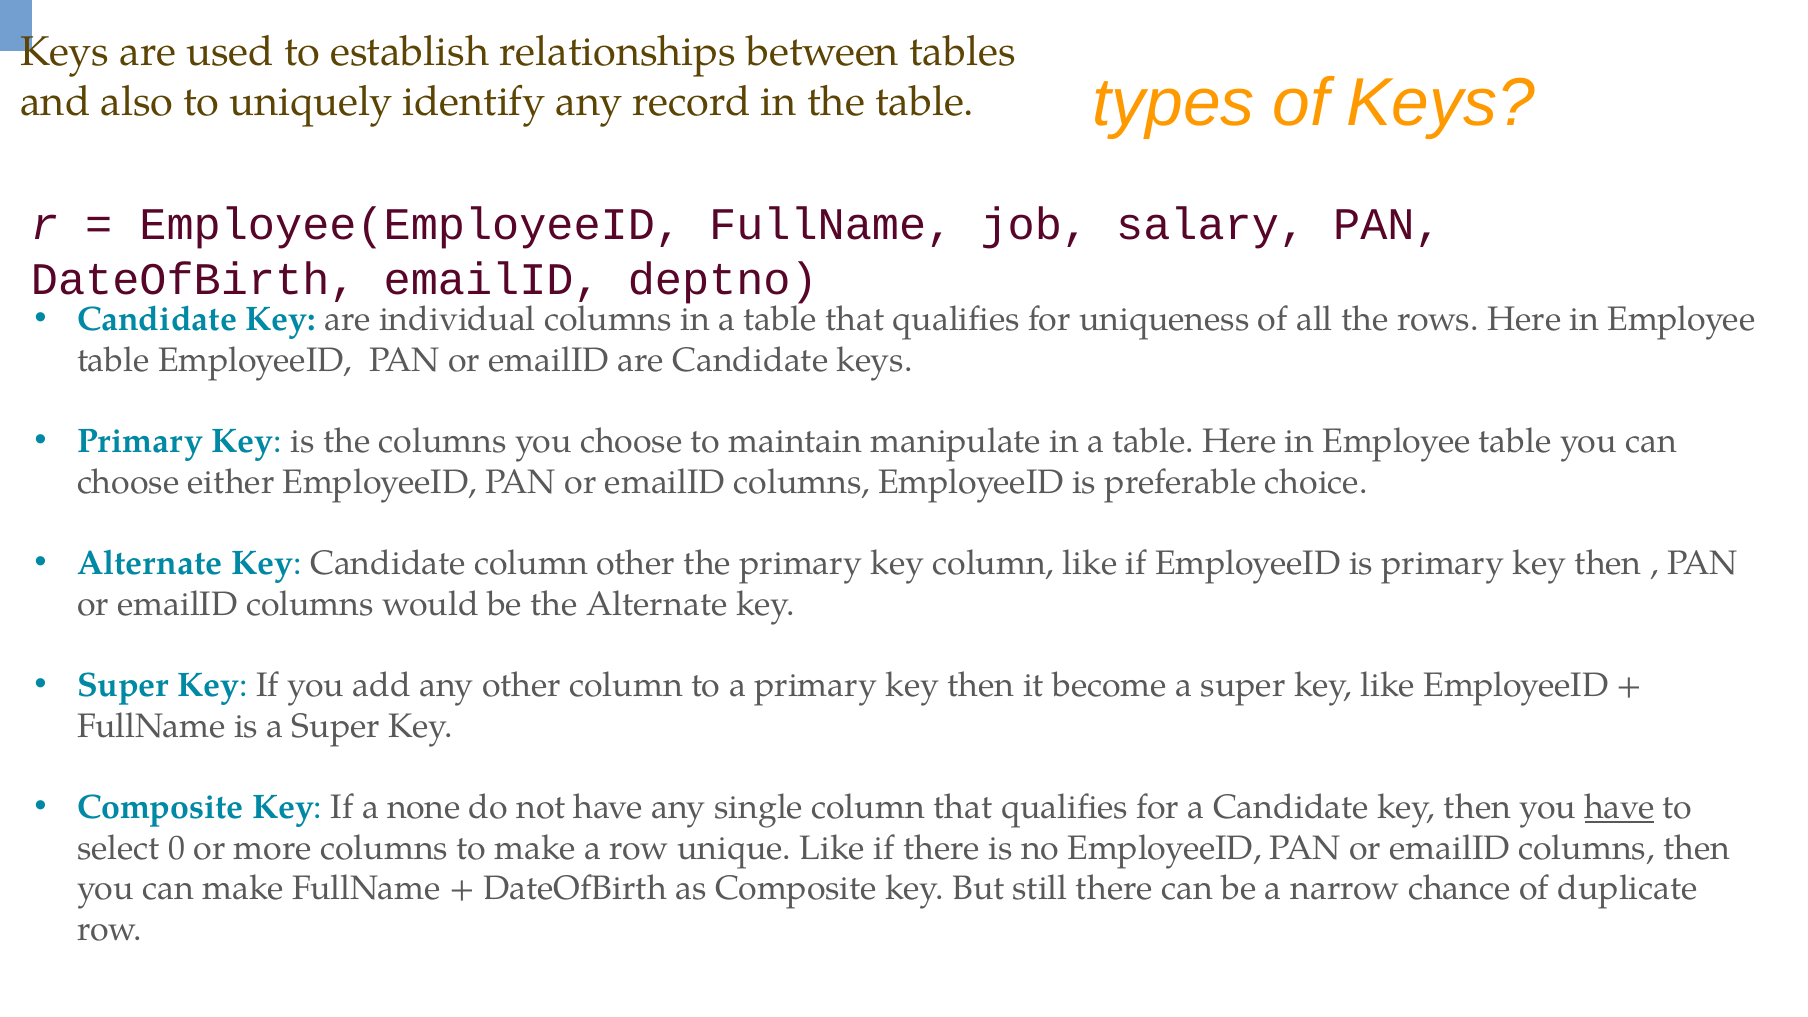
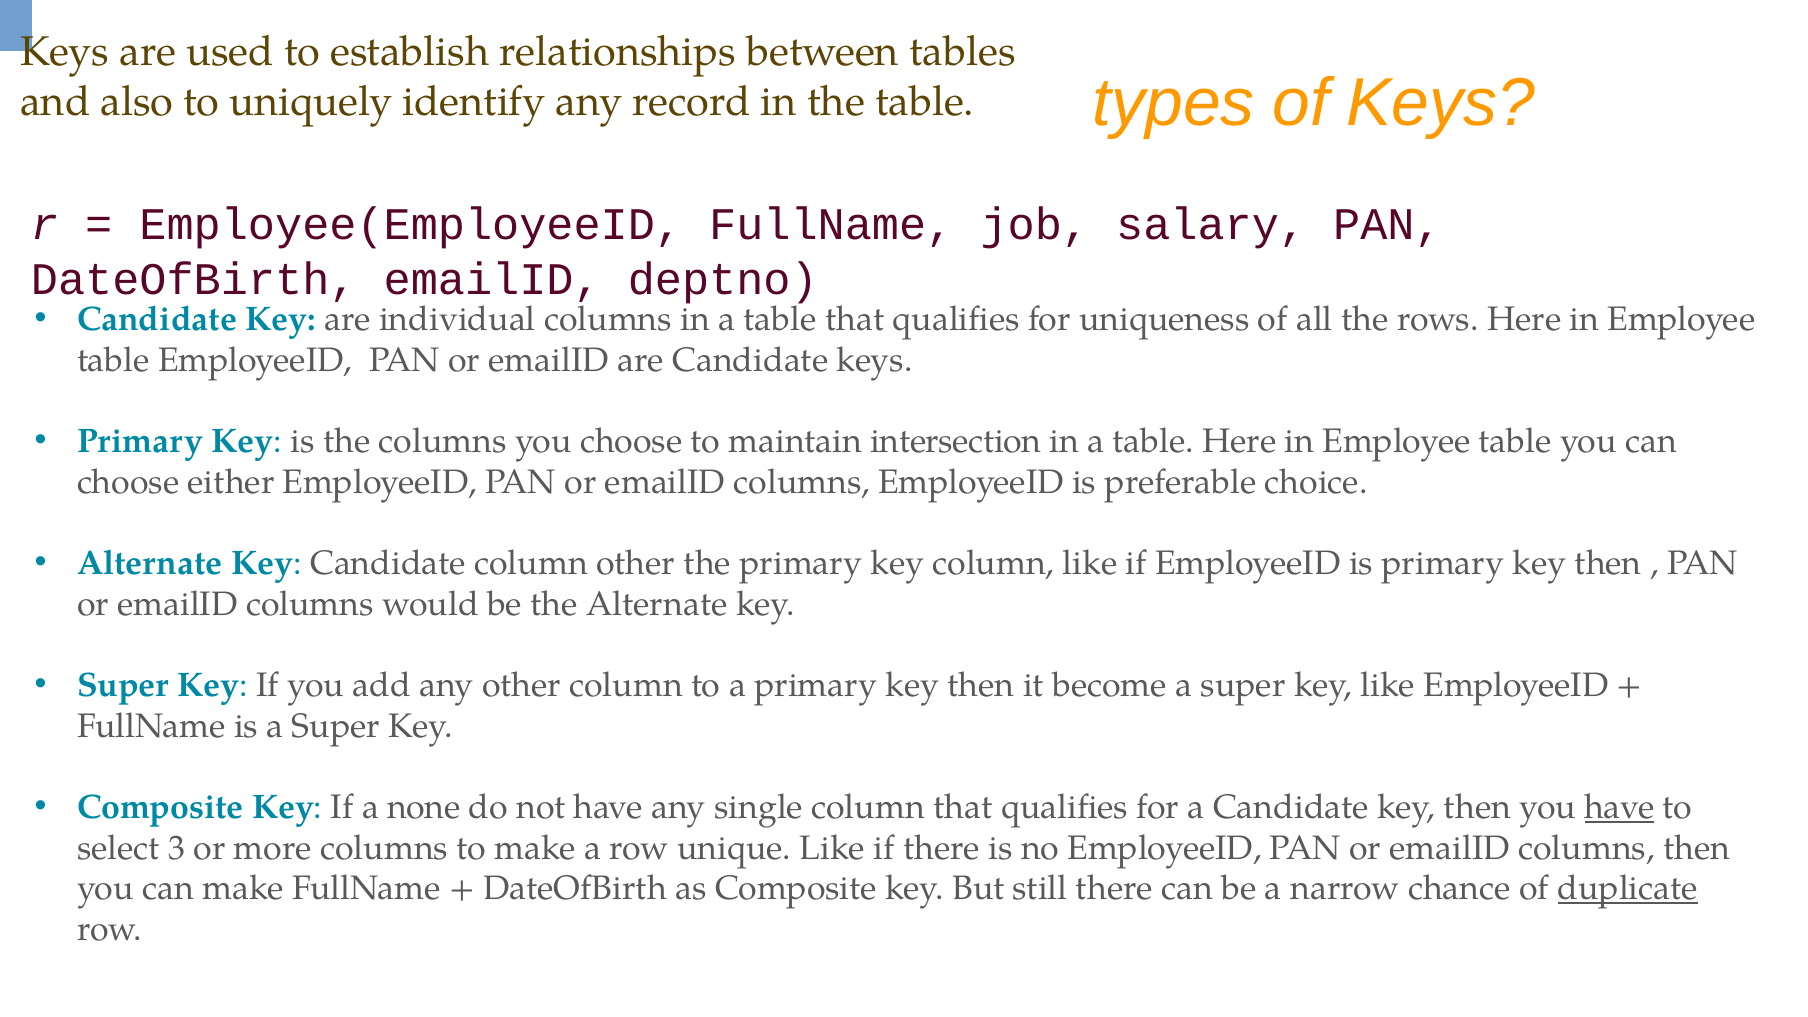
manipulate: manipulate -> intersection (956, 441)
0: 0 -> 3 (176, 848)
duplicate underline: none -> present (1628, 889)
